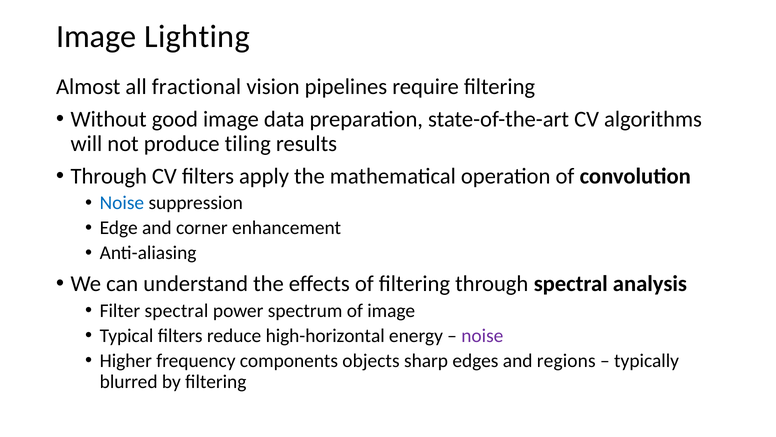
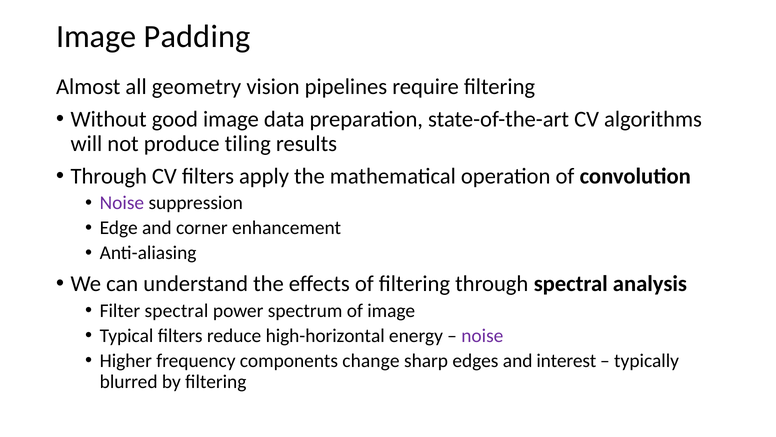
Lighting: Lighting -> Padding (197, 36)
fractional: fractional -> geometry (196, 87)
Noise colour: blue -> purple (122, 203)
objects: objects -> change (371, 360)
regions: regions -> interest (566, 360)
